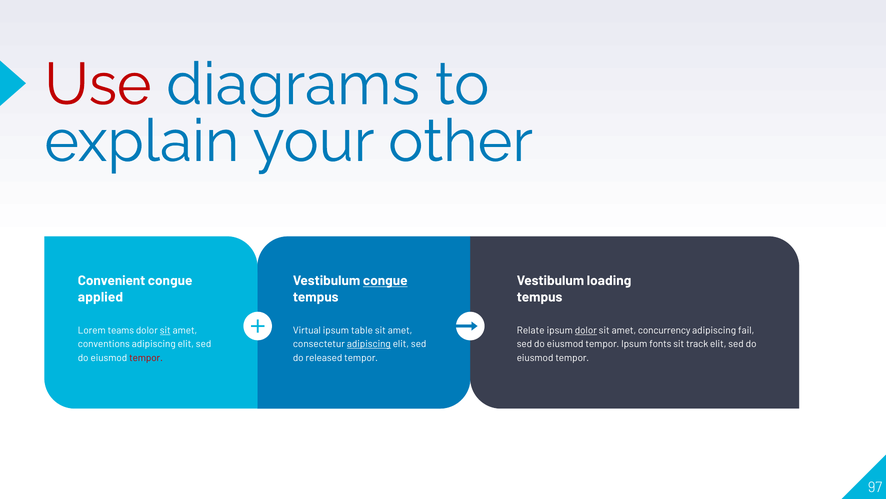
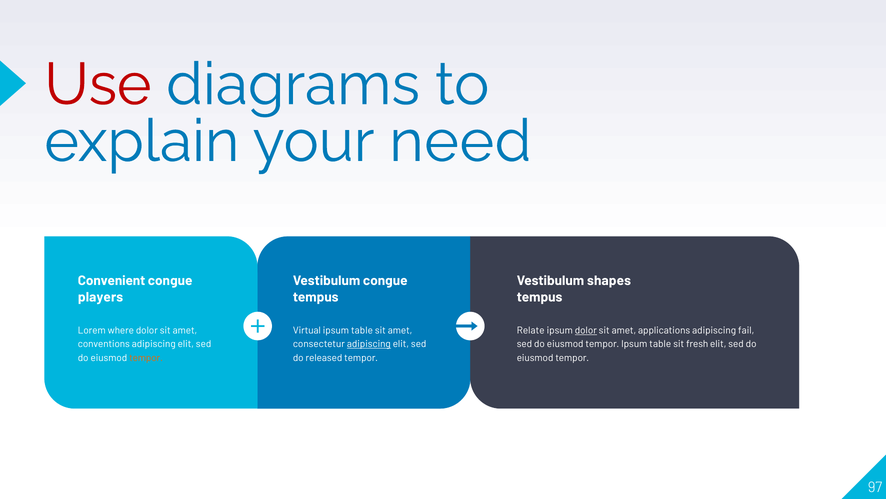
other: other -> need (460, 141)
congue underline: present -> none (385, 281)
loading: loading -> shapes (609, 281)
applied: applied -> players (101, 297)
teams: teams -> where (121, 330)
sit underline: present -> none (165, 330)
concurrency: concurrency -> applications (664, 330)
tempor Ipsum fonts: fonts -> table (660, 344)
track: track -> fresh (697, 344)
tempor colour: red -> orange (146, 357)
